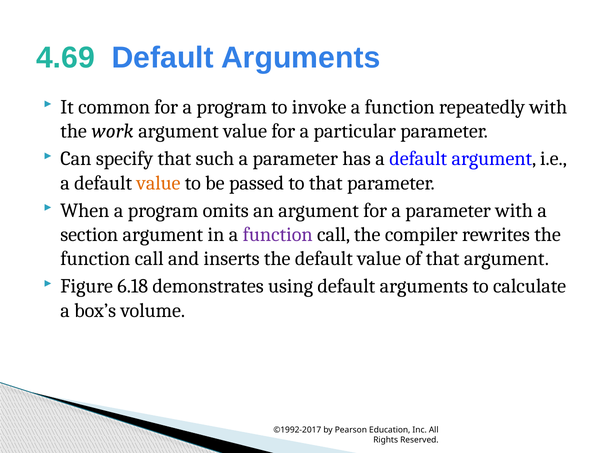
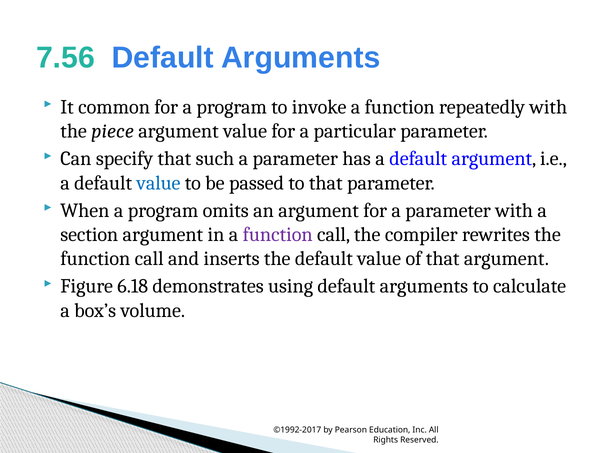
4.69: 4.69 -> 7.56 (66, 58)
work: work -> piece (113, 131)
value colour: orange -> blue (158, 183)
